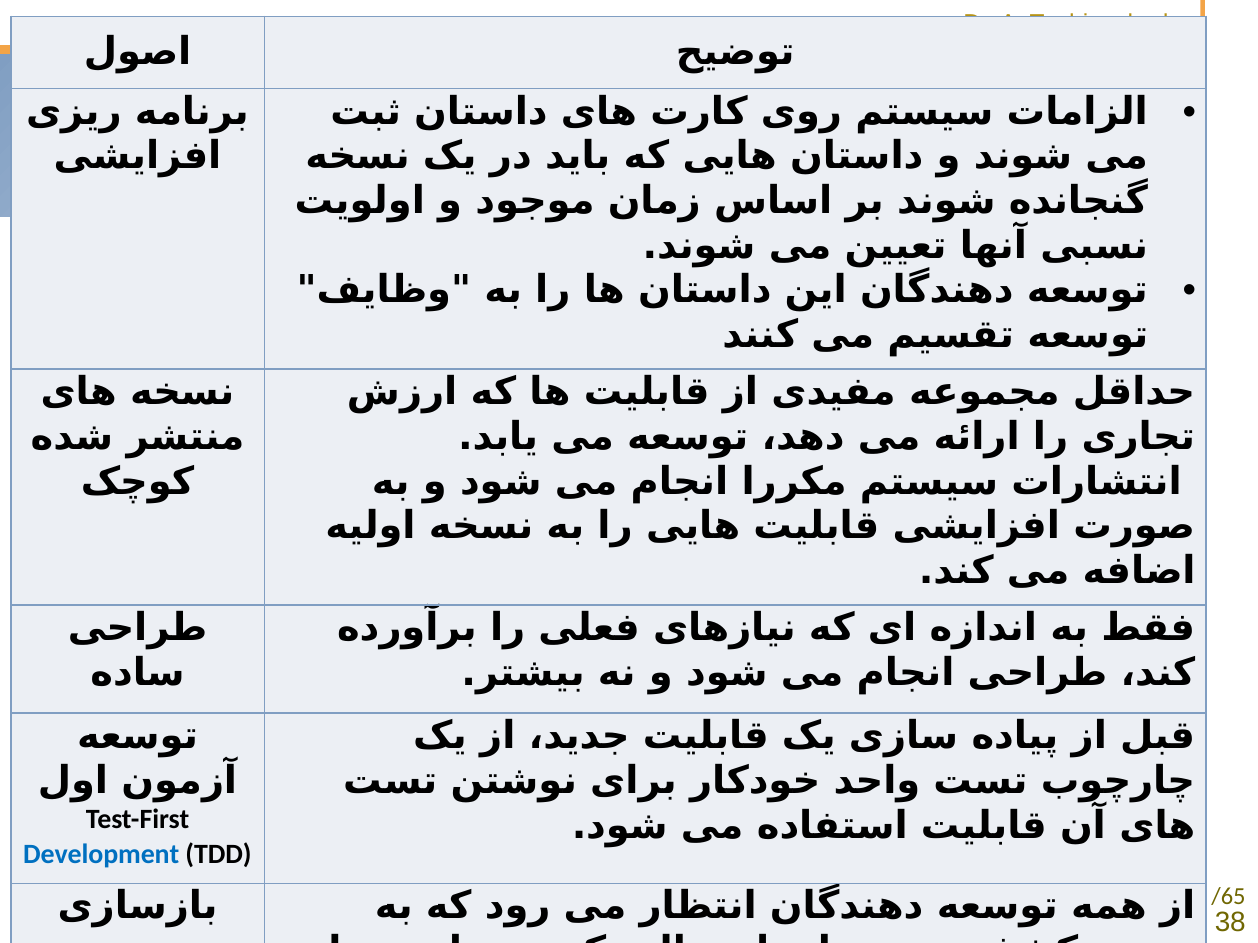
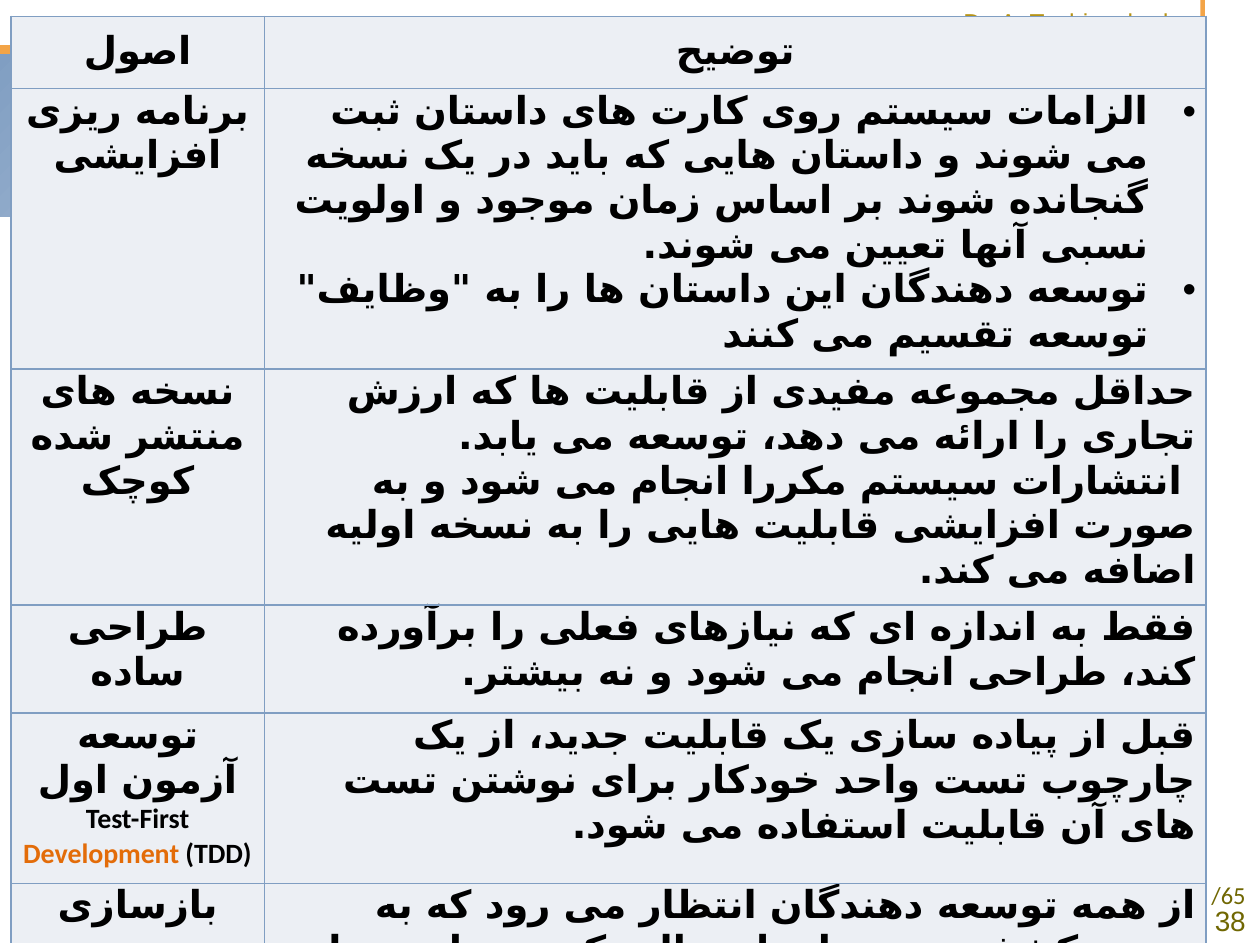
Development colour: blue -> orange (101, 854)
